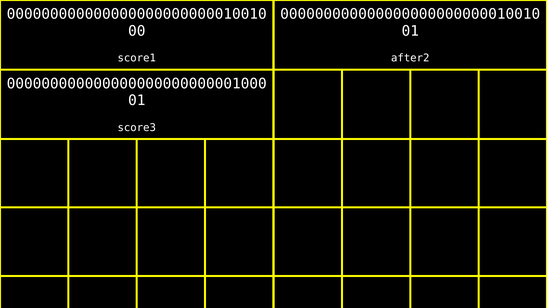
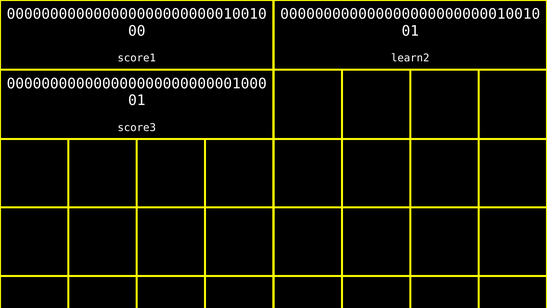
after2: after2 -> learn2 (410, 58)
